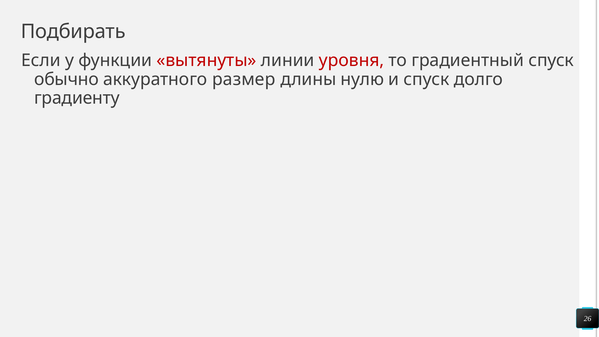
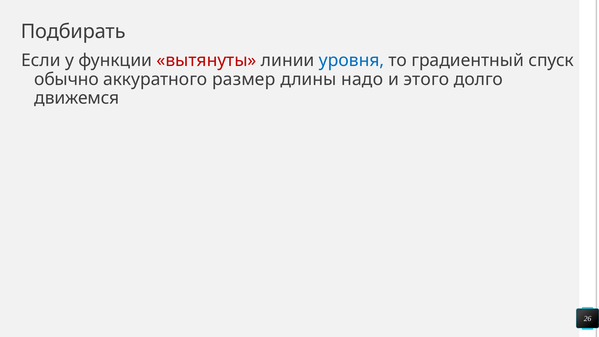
уровня colour: red -> blue (352, 60)
нулю: нулю -> надо (362, 79)
и спуск: спуск -> этого (426, 79)
градиенту: градиенту -> движемся (77, 98)
